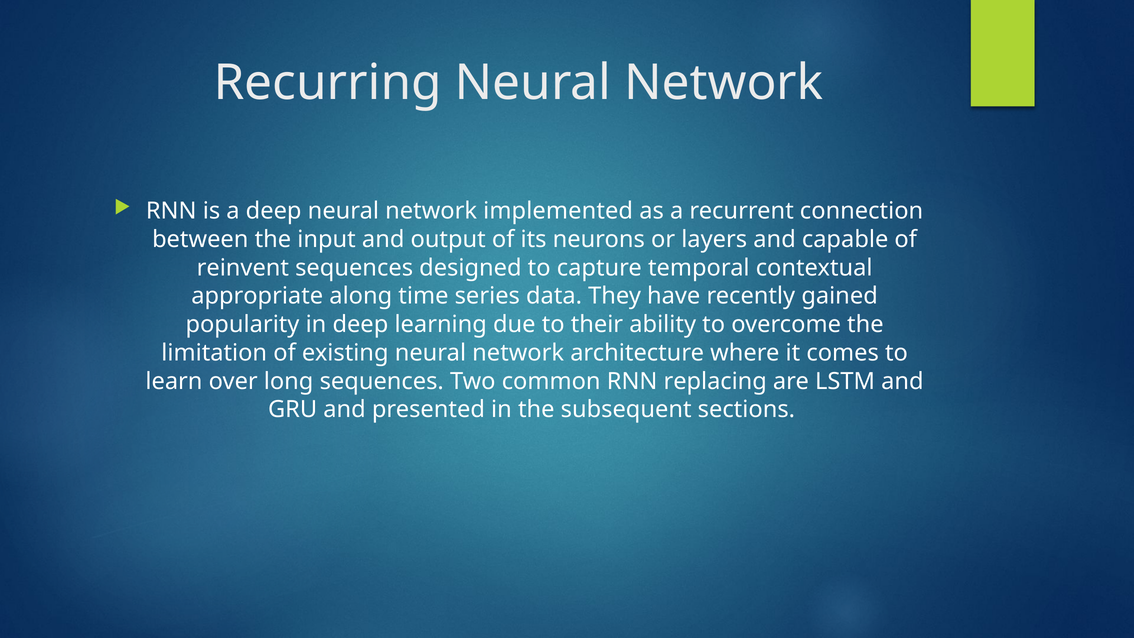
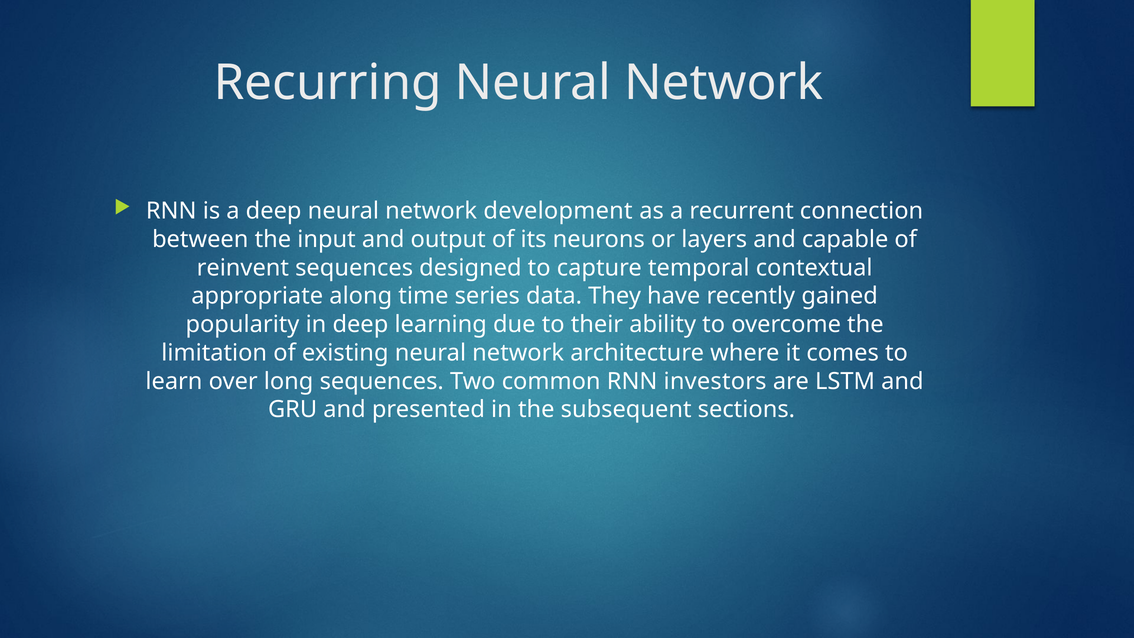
implemented: implemented -> development (558, 211)
replacing: replacing -> investors (715, 381)
